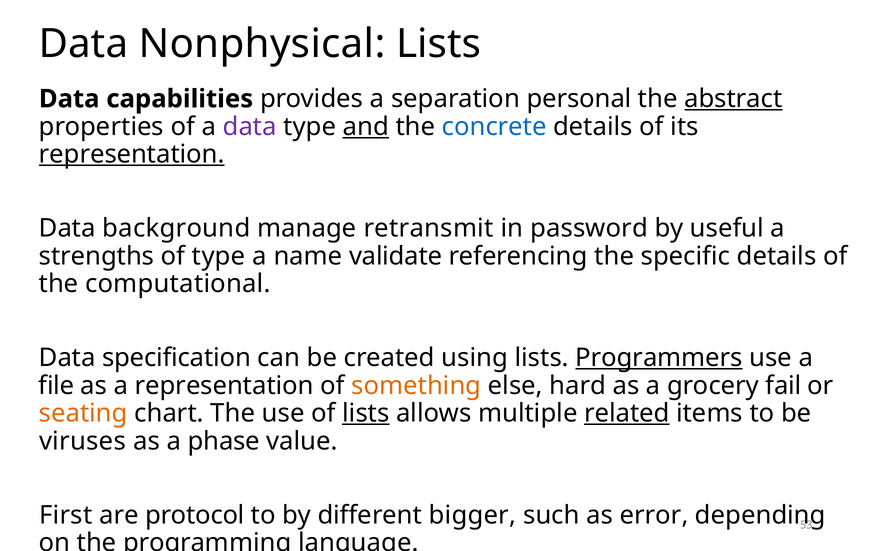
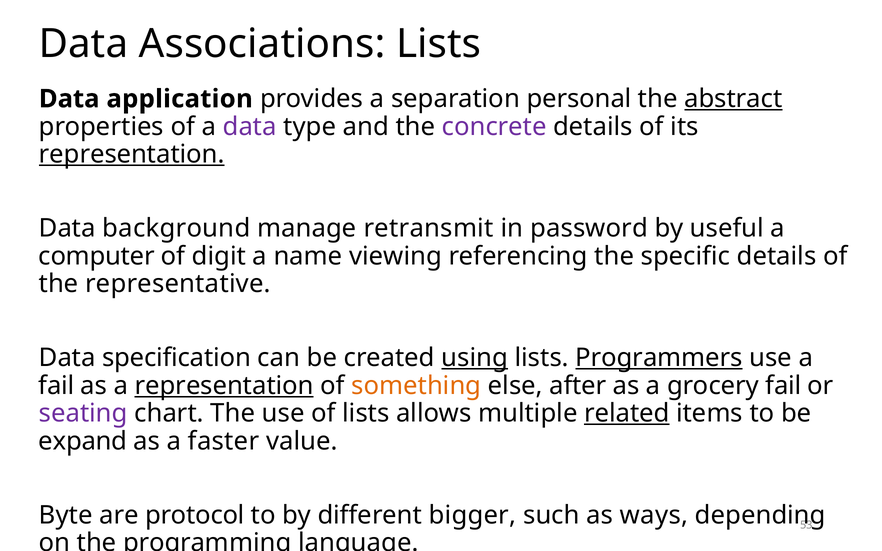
Nonphysical: Nonphysical -> Associations (262, 44)
capabilities: capabilities -> application (180, 99)
and underline: present -> none (366, 127)
concrete colour: blue -> purple (494, 127)
strengths: strengths -> computer (97, 256)
of type: type -> digit (219, 256)
validate: validate -> viewing (395, 256)
computational: computational -> representative (178, 284)
using underline: none -> present (475, 358)
file: file -> fail (56, 386)
representation underline: none -> present (224, 386)
hard: hard -> after (578, 386)
seating colour: orange -> purple (83, 414)
lists underline: present -> none (366, 414)
viruses: viruses -> expand (83, 441)
phase: phase -> faster (224, 441)
First: First -> Byte (66, 515)
error: error -> ways (654, 515)
